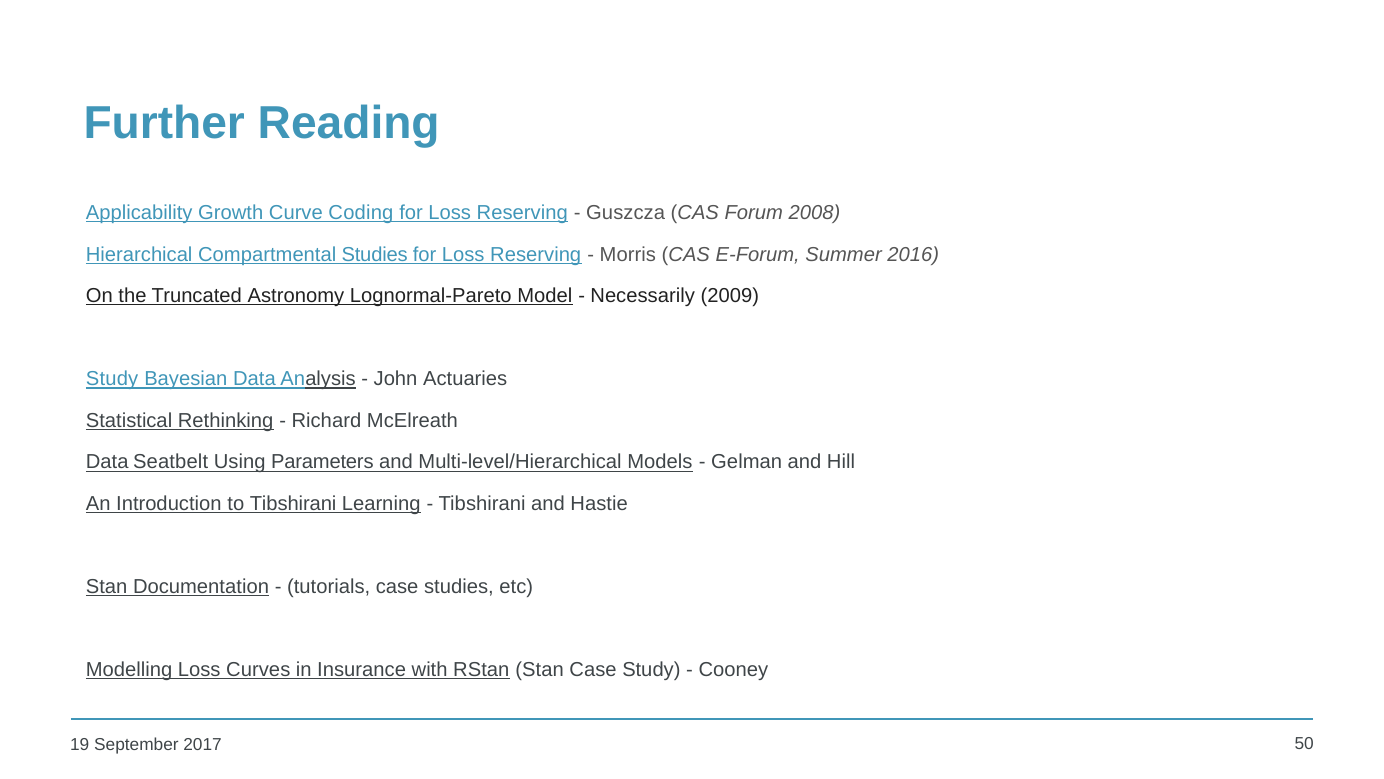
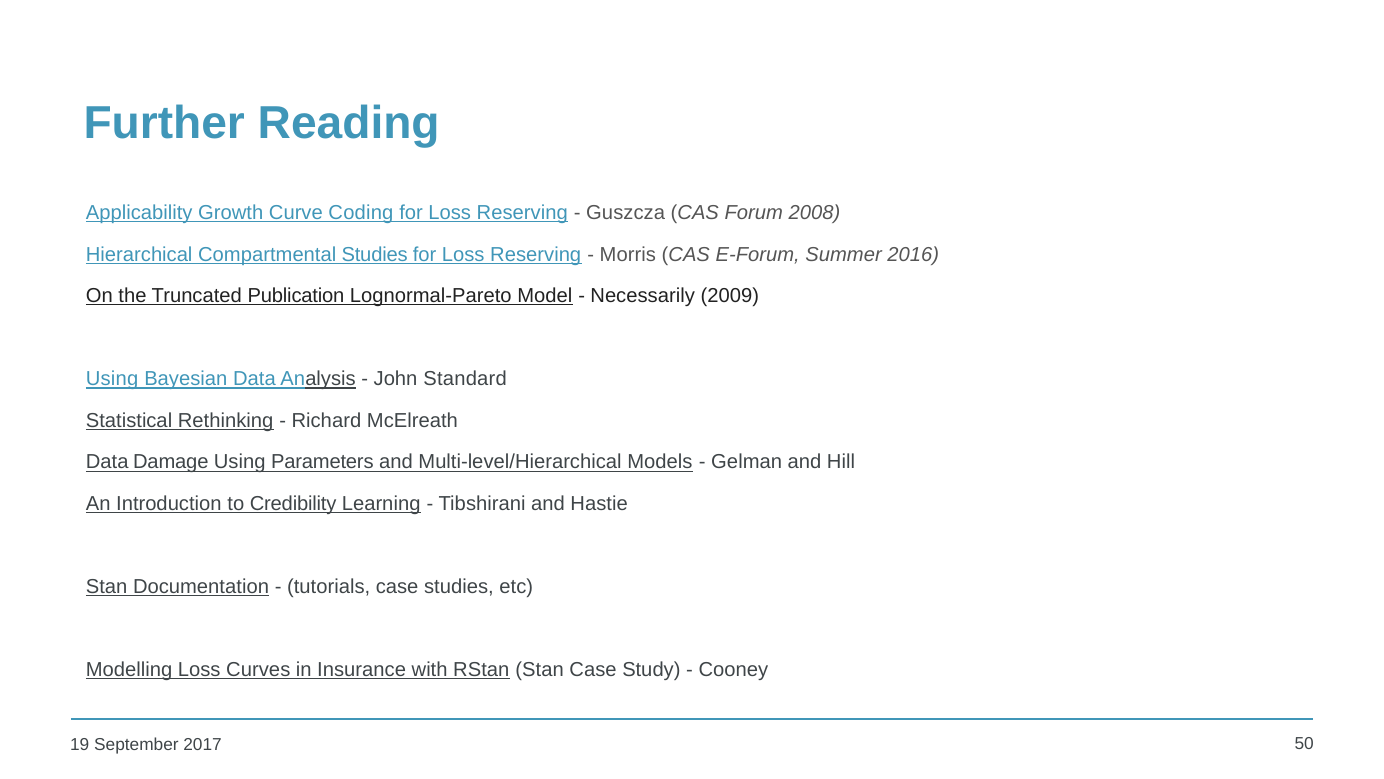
Astronomy: Astronomy -> Publication (296, 296)
Study: Study -> Using (112, 379)
Actuaries: Actuaries -> Standard (465, 379)
Seatbelt: Seatbelt -> Damage (171, 462)
to Tibshirani: Tibshirani -> Credibility (293, 503)
